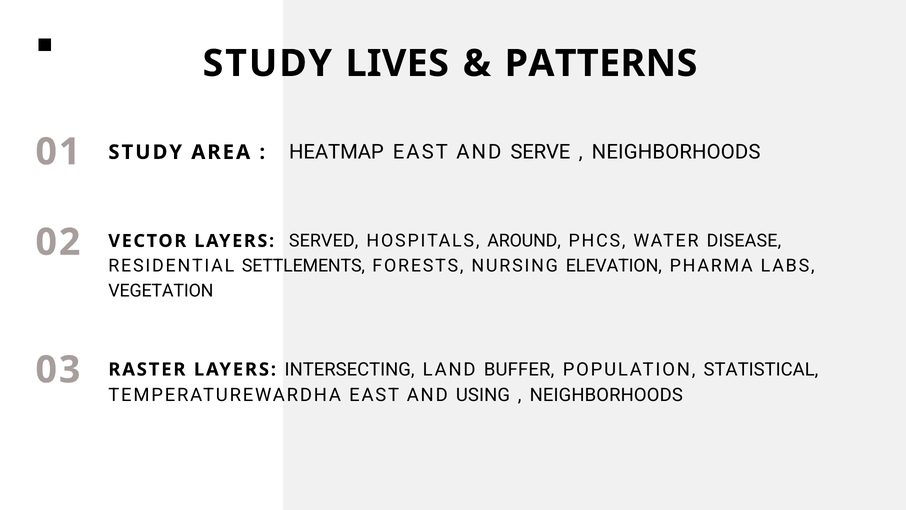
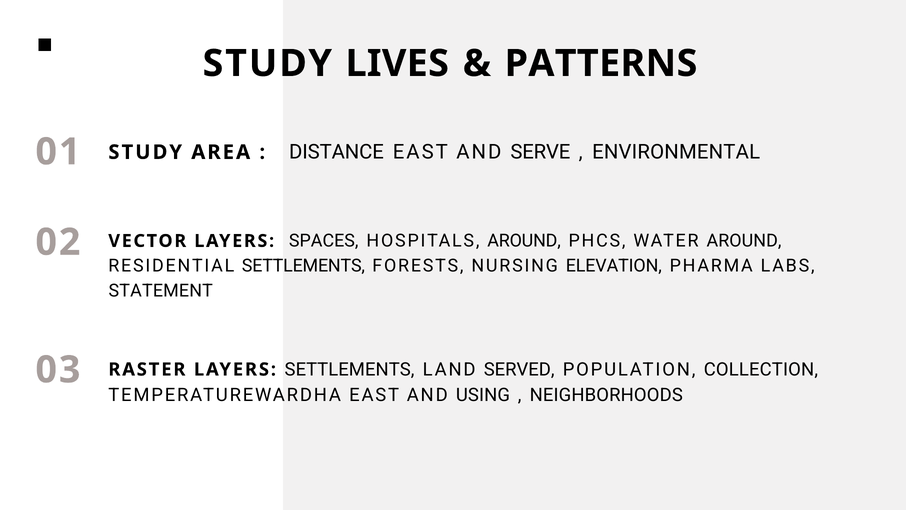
HEATMAP: HEATMAP -> DISTANCE (336, 152)
NEIGHBORHOODS: NEIGHBORHOODS -> ENVIRONMENTAL (676, 152)
SERVED: SERVED -> SPACES (324, 241)
WATER DISEASE: DISEASE -> AROUND (744, 241)
VEGETATION: VEGETATION -> STATEMENT (161, 291)
LAYERS INTERSECTING: INTERSECTING -> SETTLEMENTS (350, 369)
BUFFER: BUFFER -> SERVED (519, 369)
STATISTICAL: STATISTICAL -> COLLECTION (761, 369)
